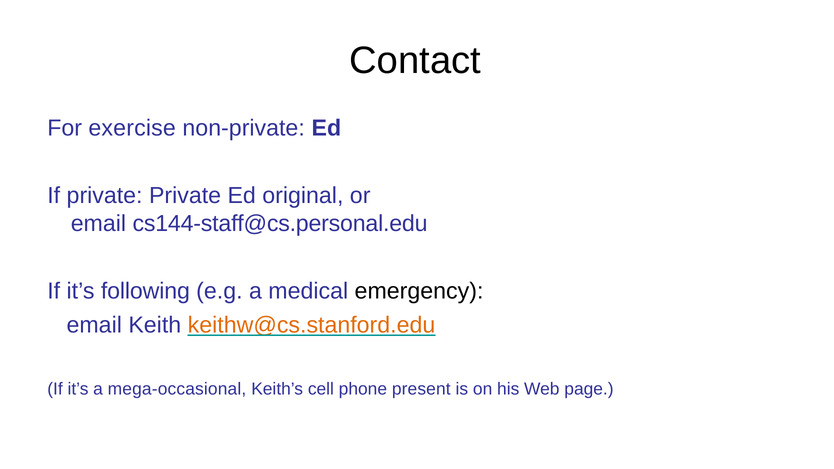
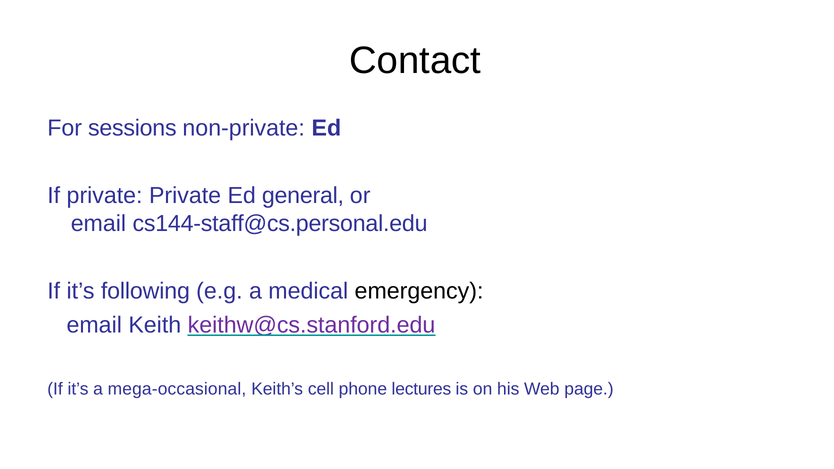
exercise: exercise -> sessions (132, 128)
original: original -> general (303, 196)
keithw@cs.stanford.edu colour: orange -> purple (312, 325)
present: present -> lectures (421, 389)
